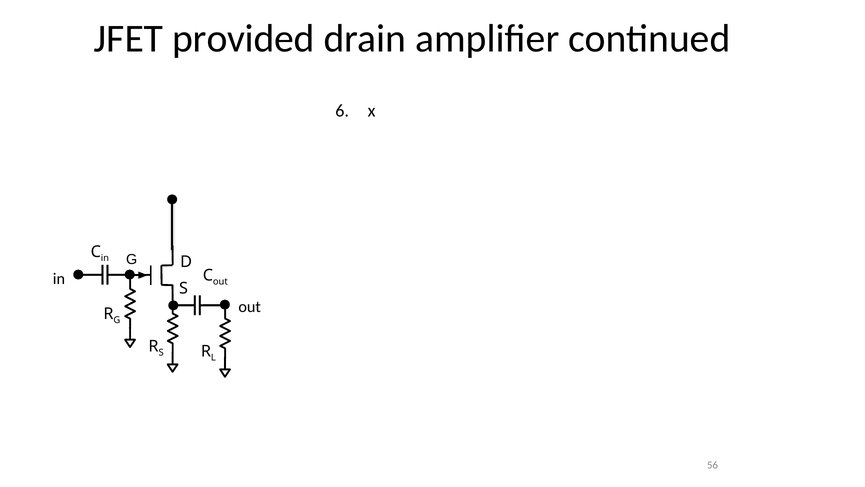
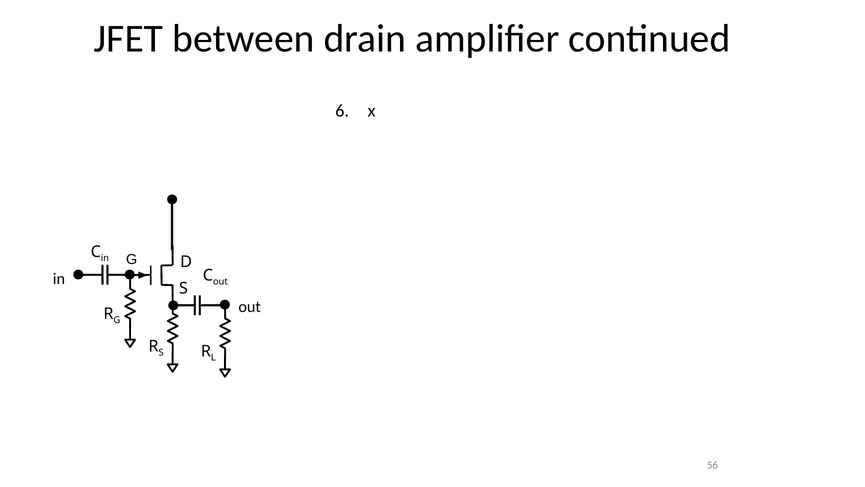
provided: provided -> between (243, 39)
